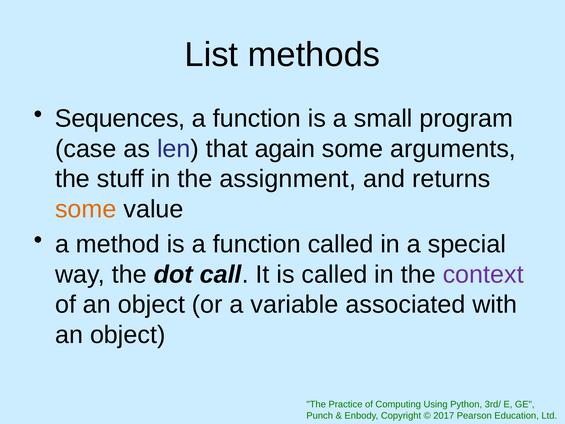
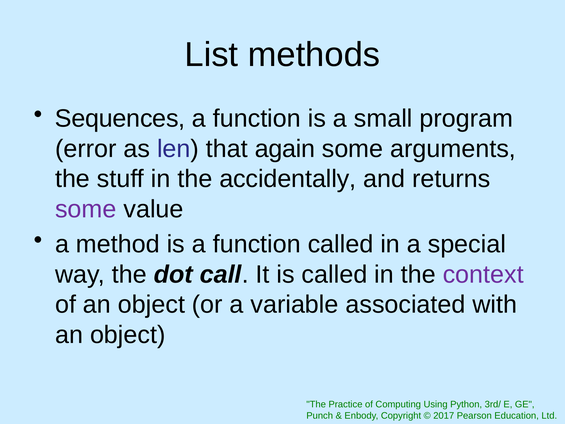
case: case -> error (86, 149)
assignment: assignment -> accidentally (288, 179)
some colour: orange -> purple (86, 209)
